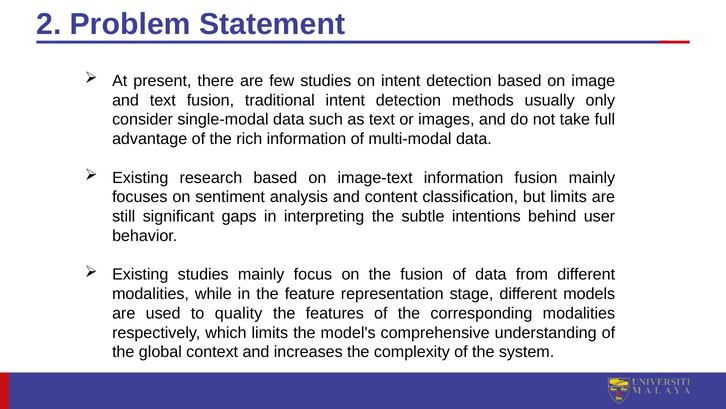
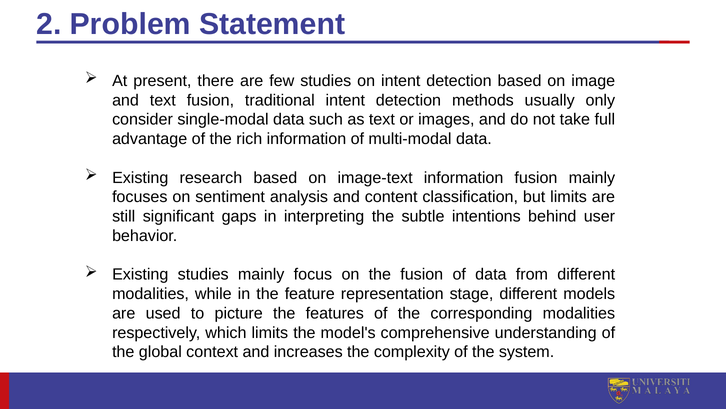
quality: quality -> picture (239, 313)
